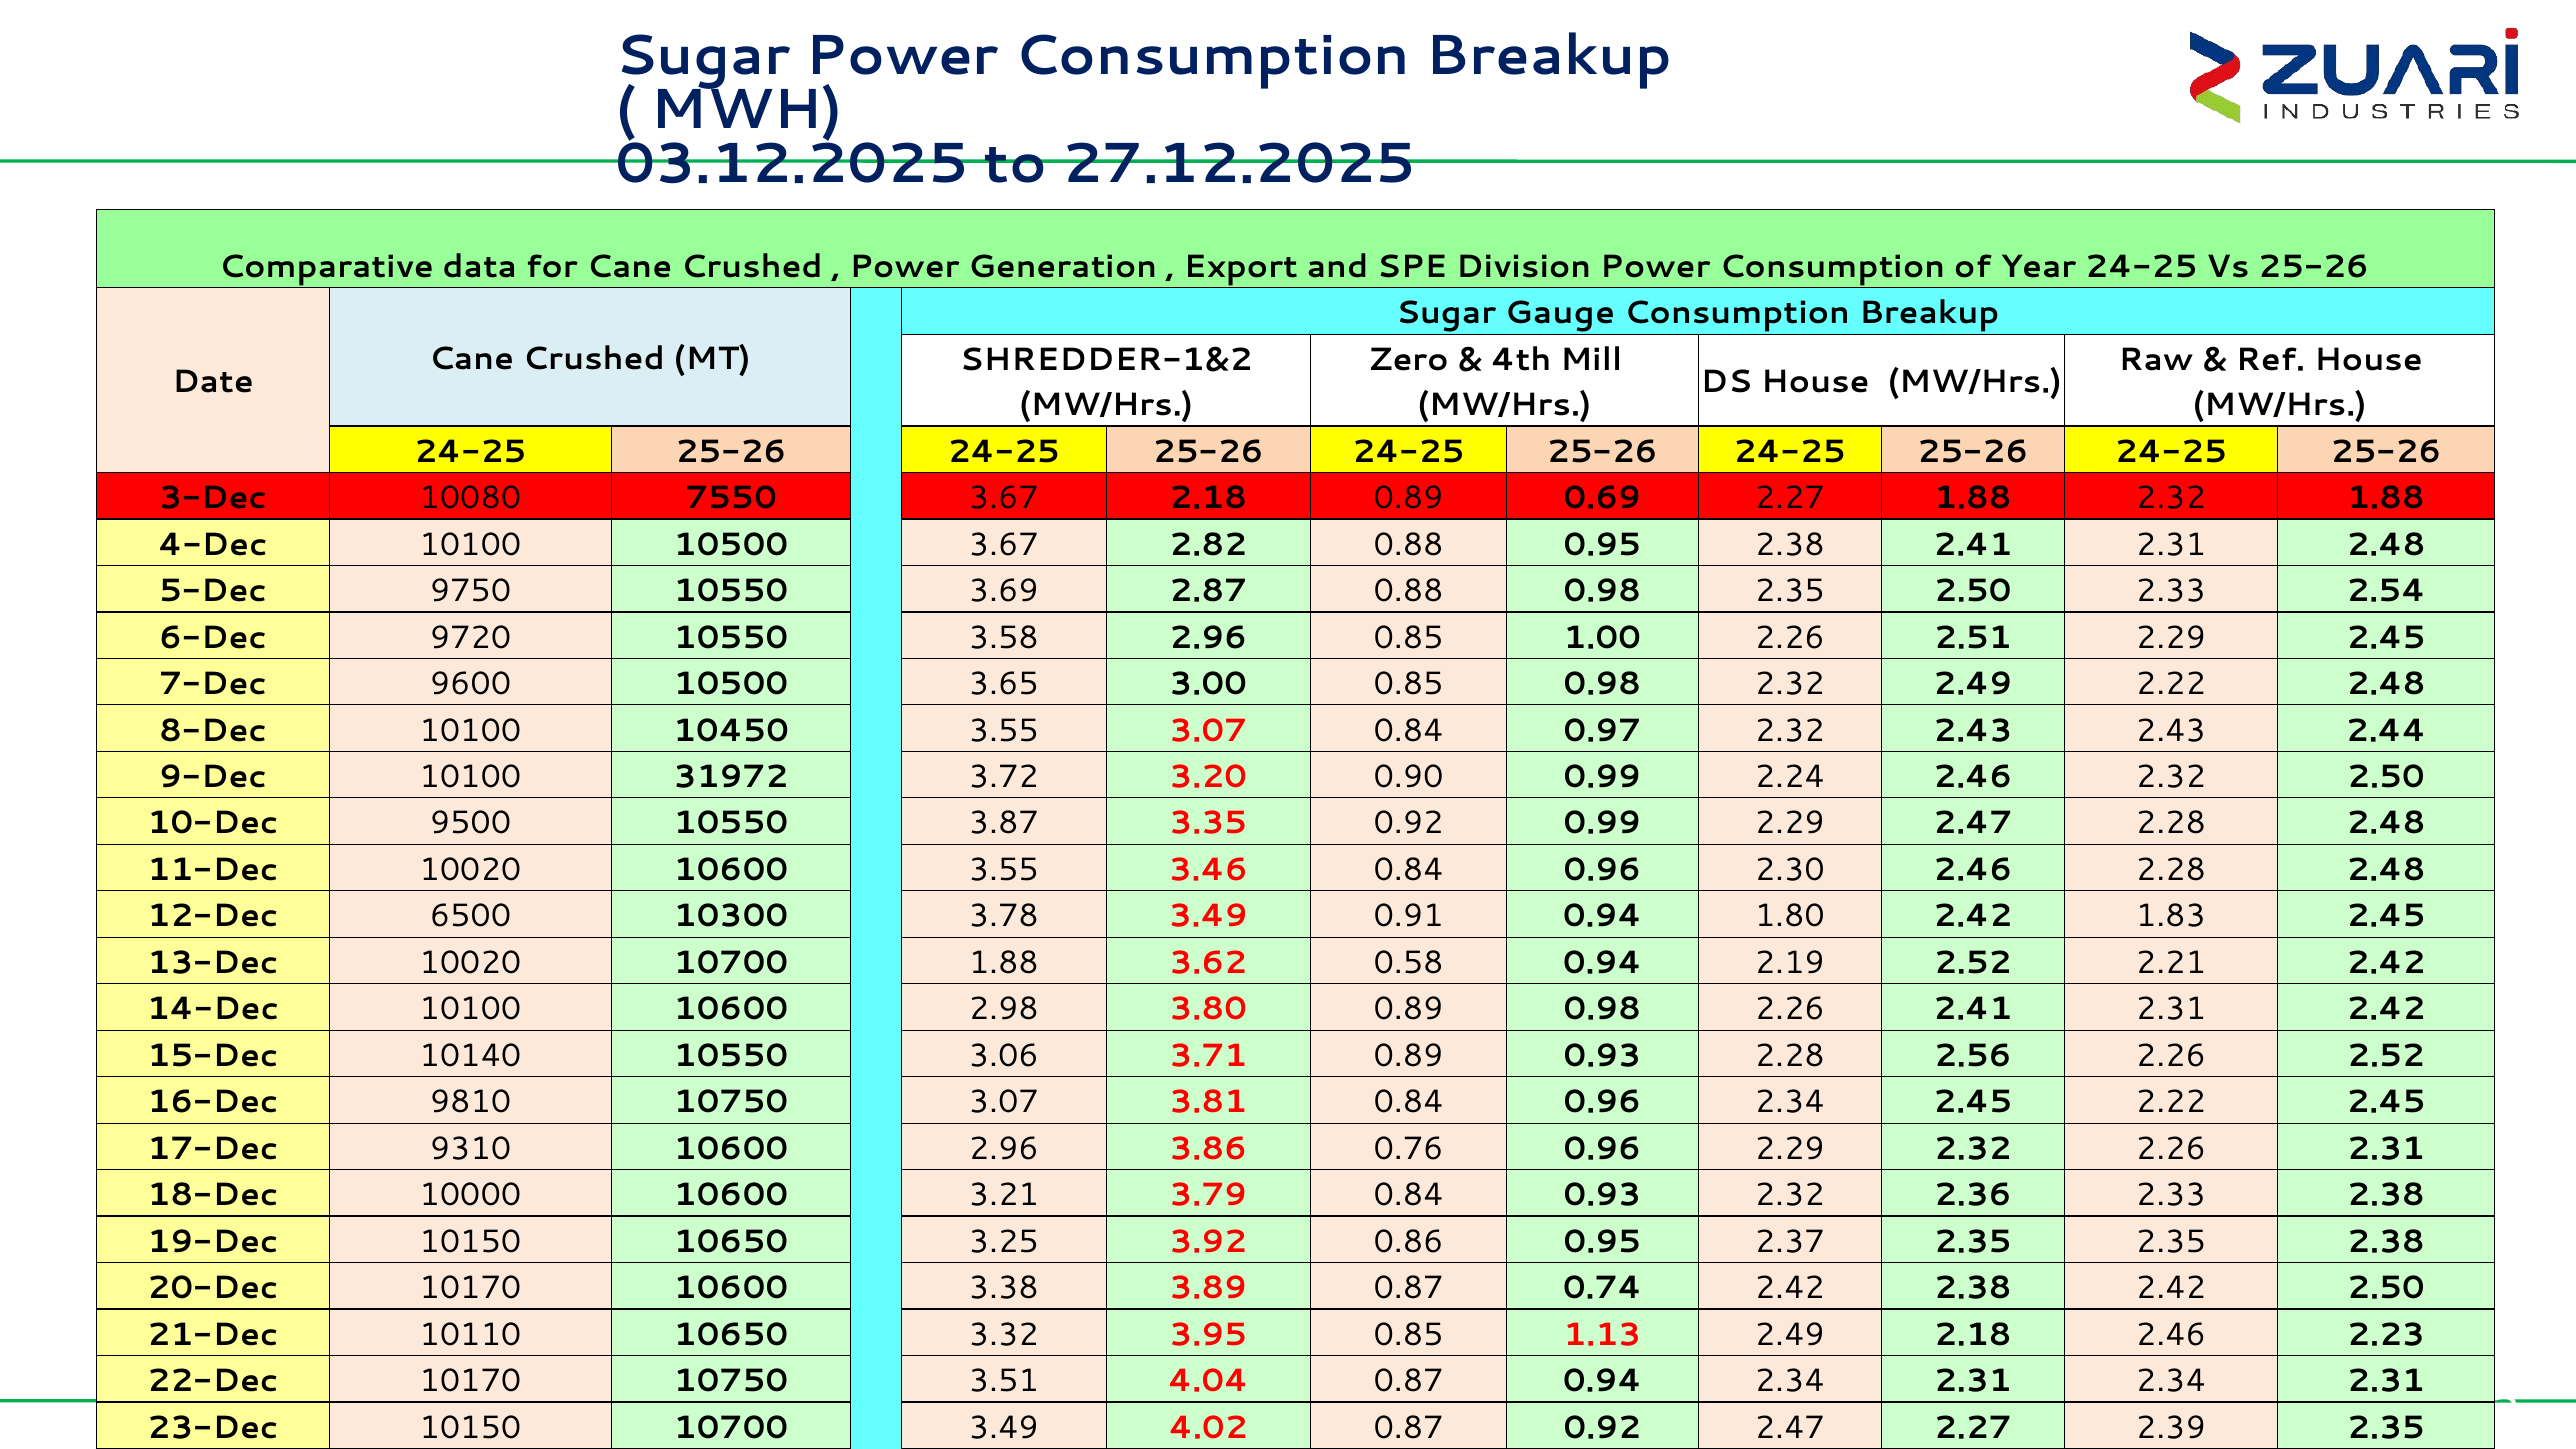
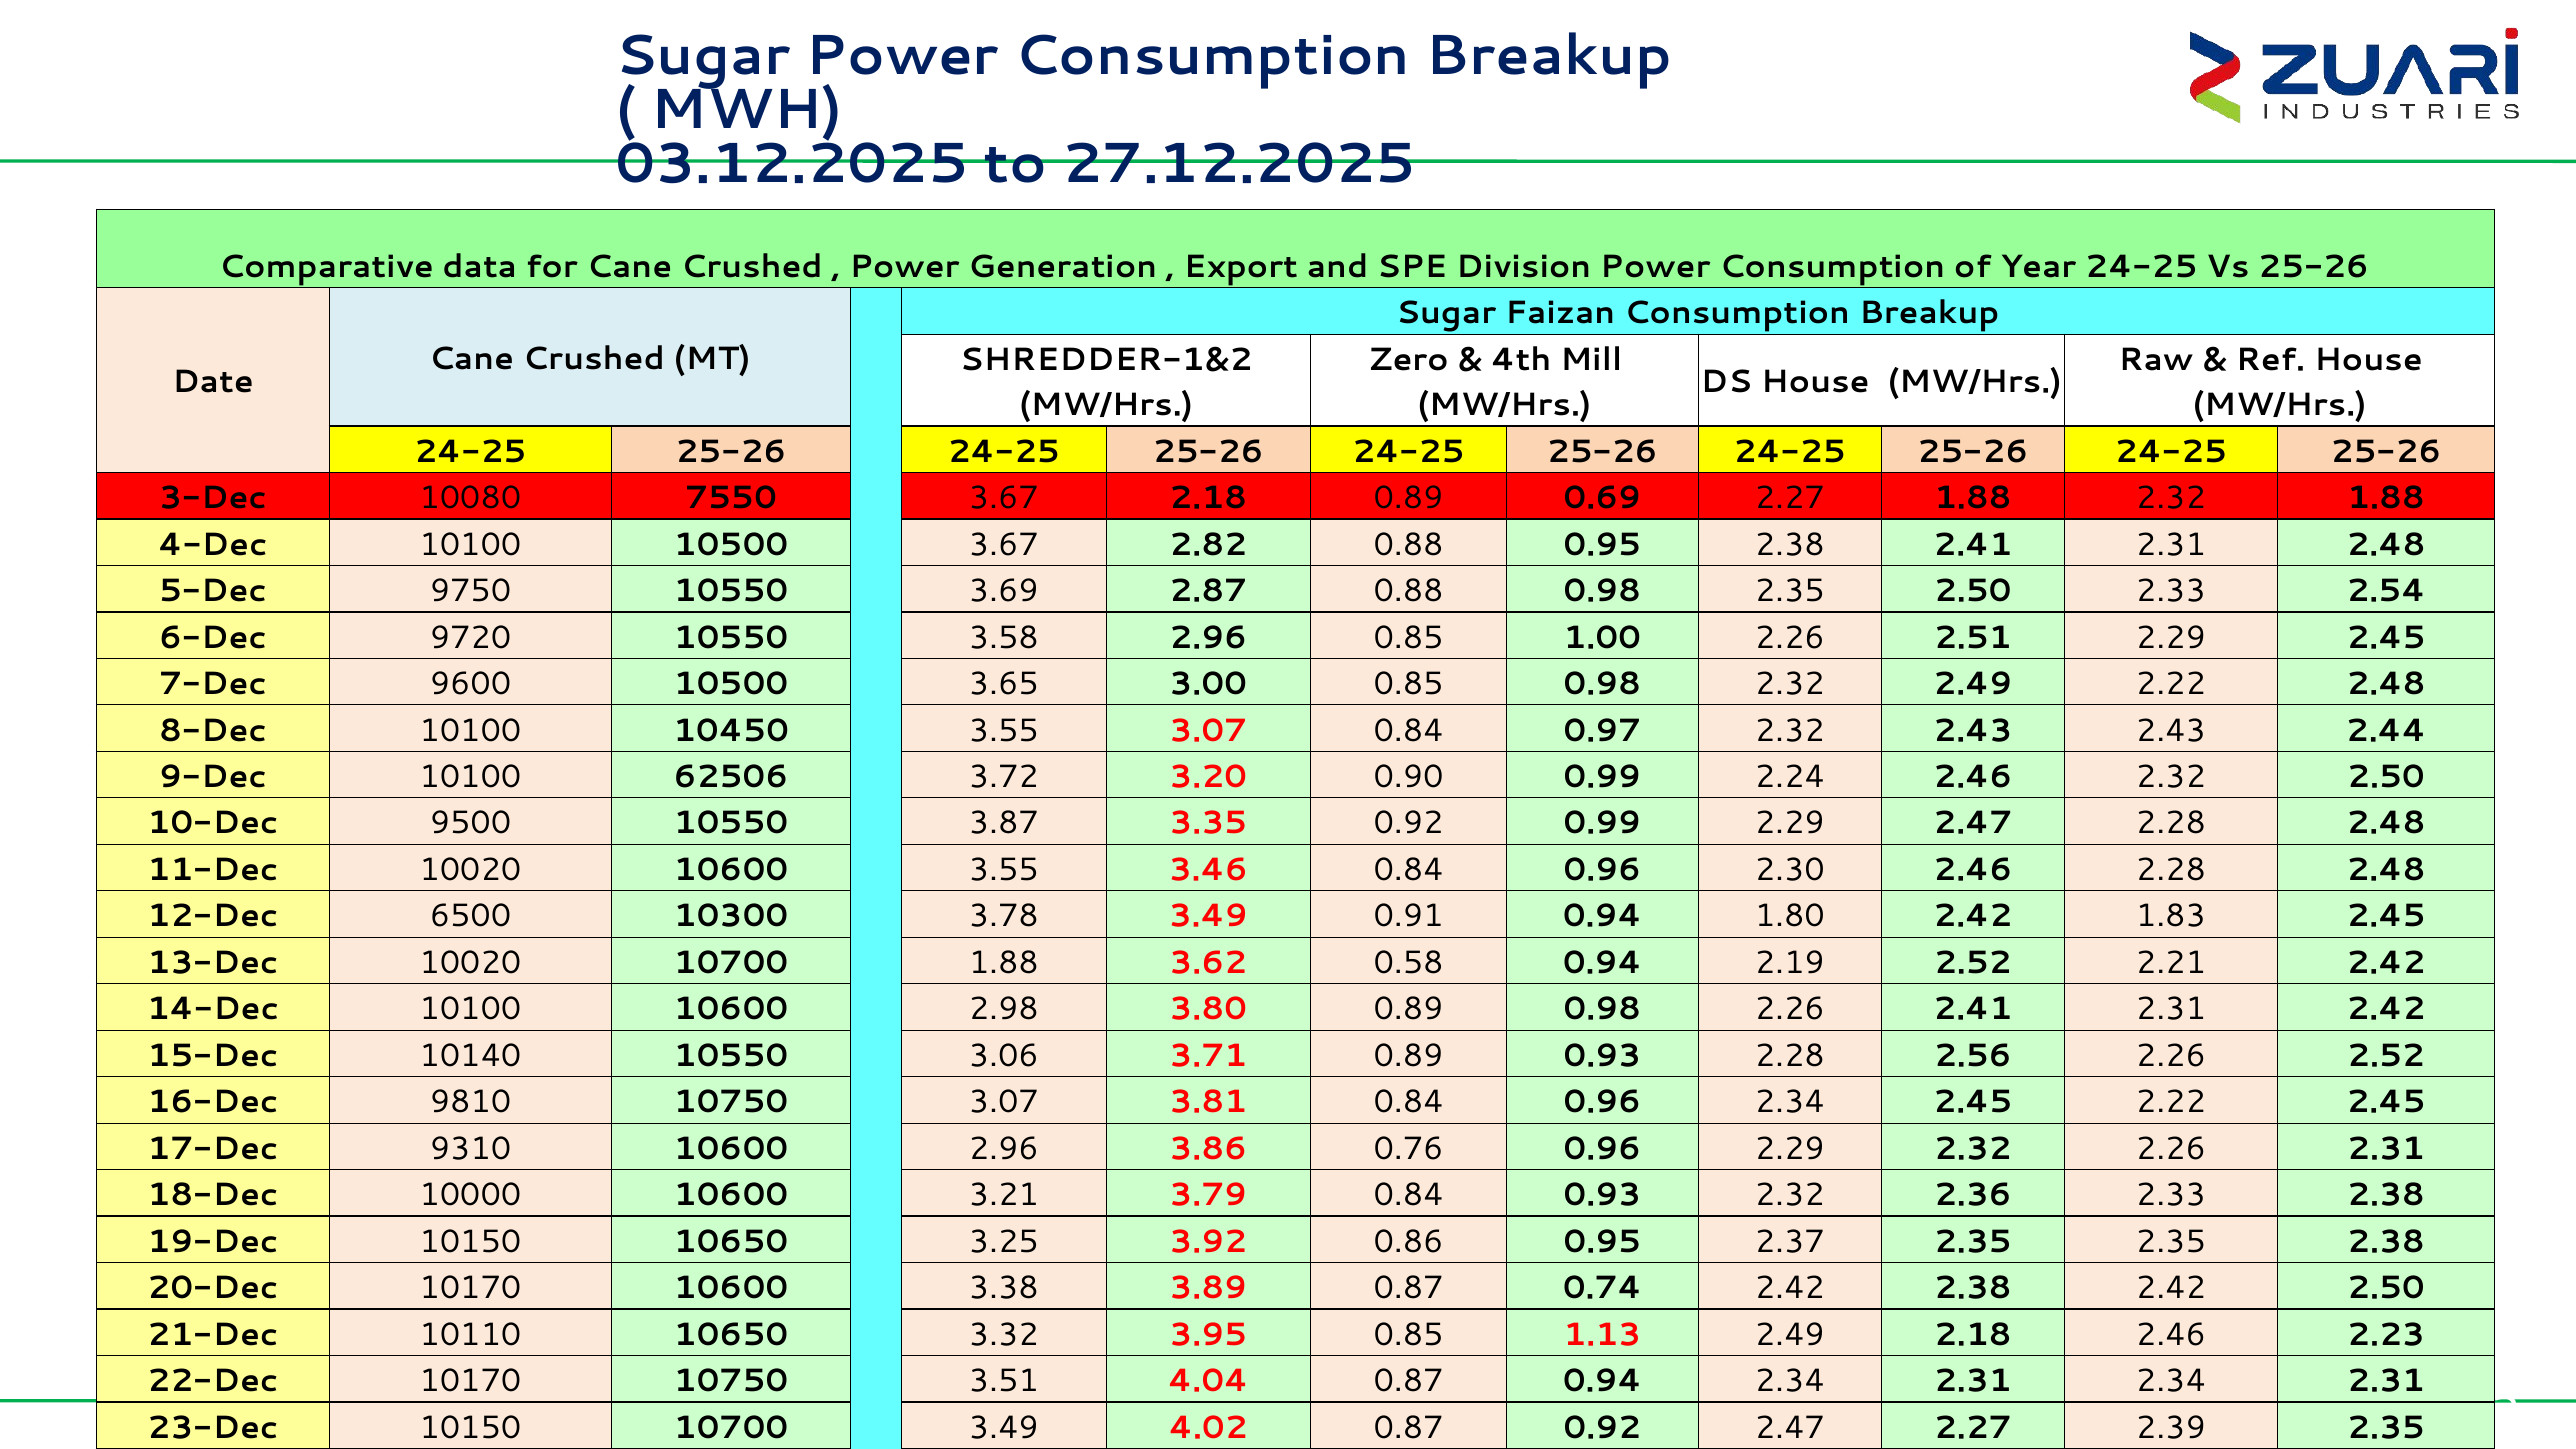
Gauge: Gauge -> Faizan (1560, 313)
31972: 31972 -> 62506 (731, 777)
